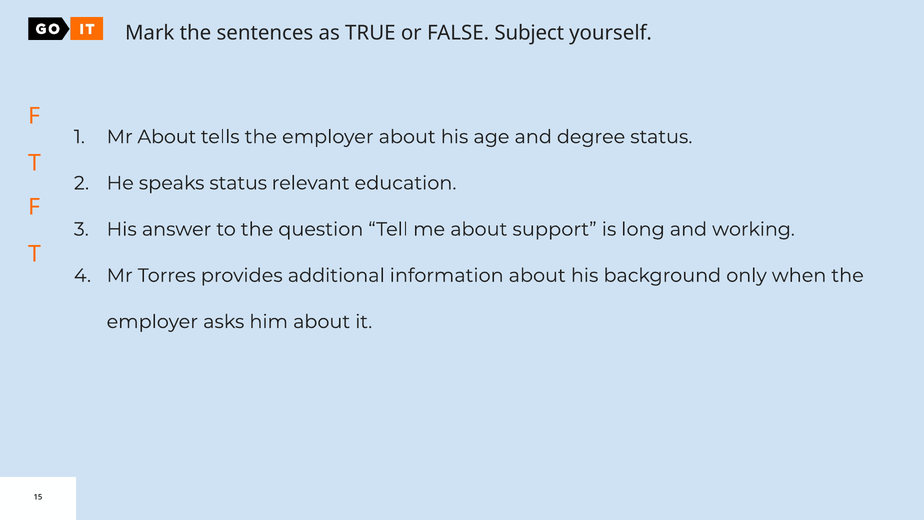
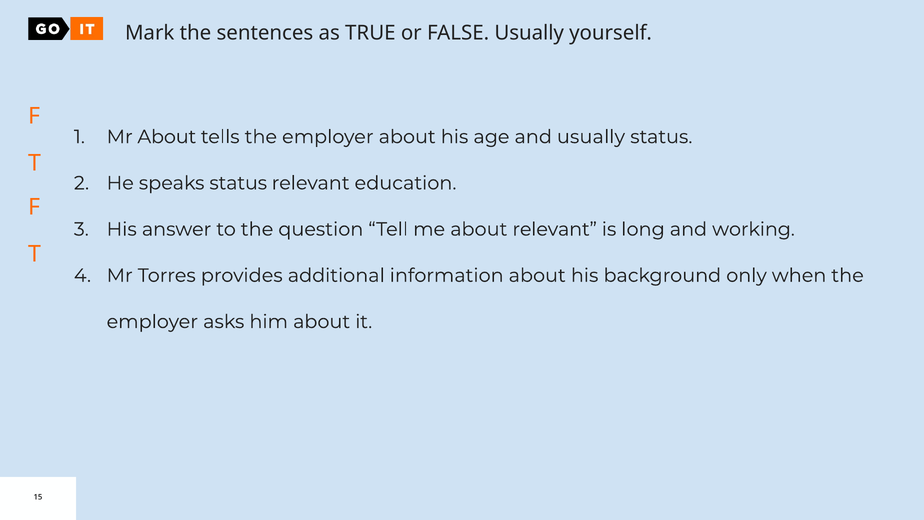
FALSE Subject: Subject -> Usually (529, 33)
and degree: degree -> usually (591, 137)
about support: support -> relevant (555, 229)
